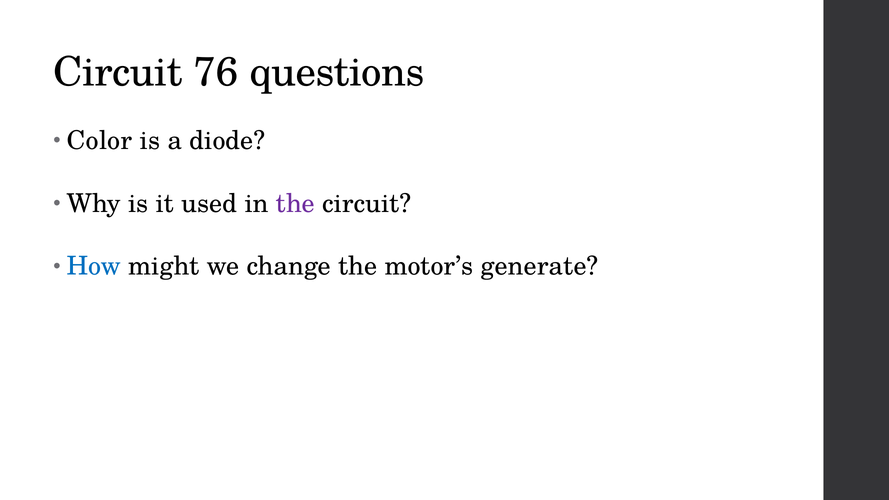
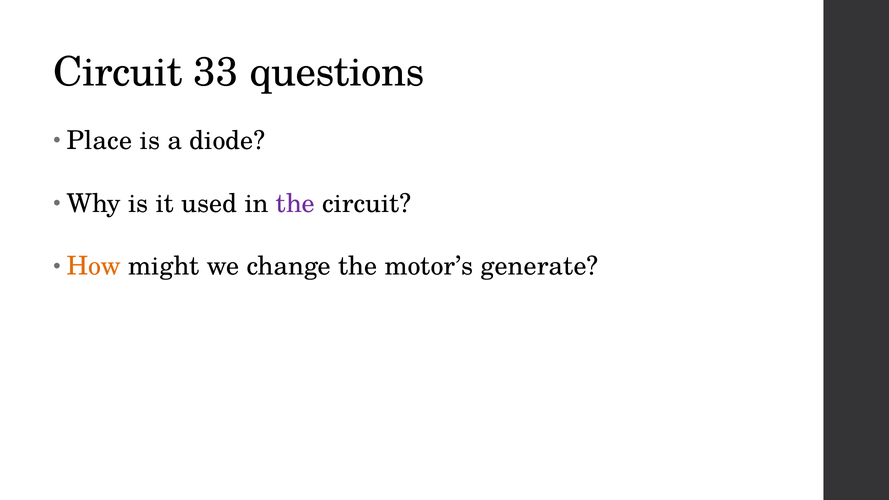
76: 76 -> 33 (216, 72)
Color: Color -> Place (100, 141)
How colour: blue -> orange (94, 266)
